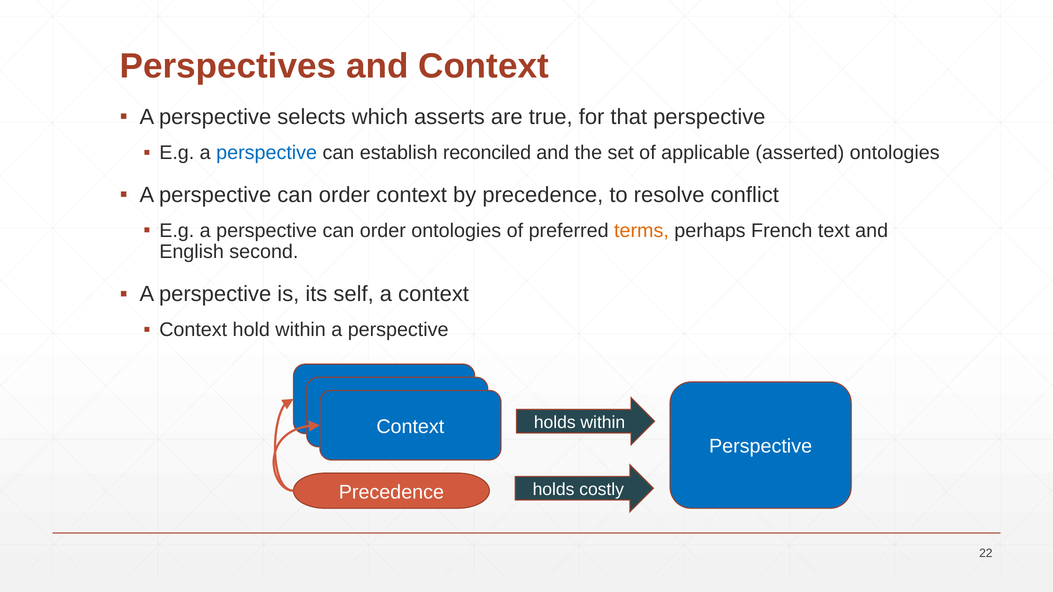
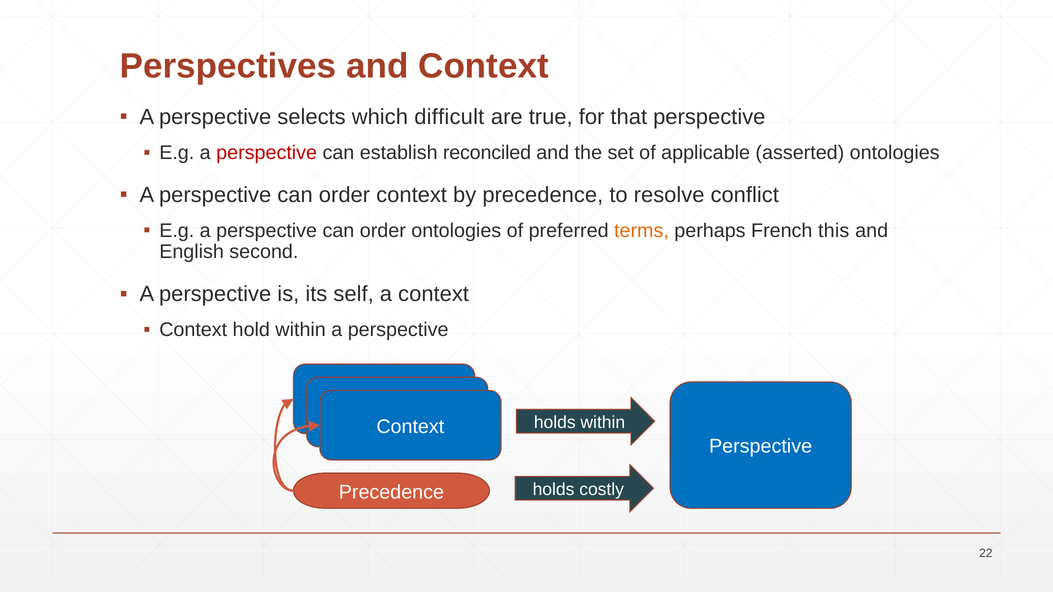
asserts: asserts -> difficult (449, 117)
perspective colour: blue -> red (267, 153)
text: text -> this (834, 231)
